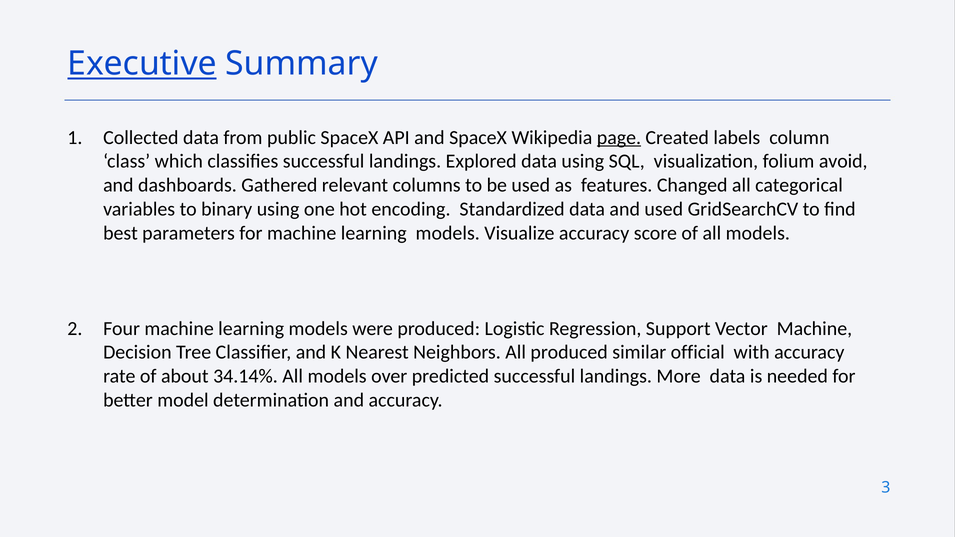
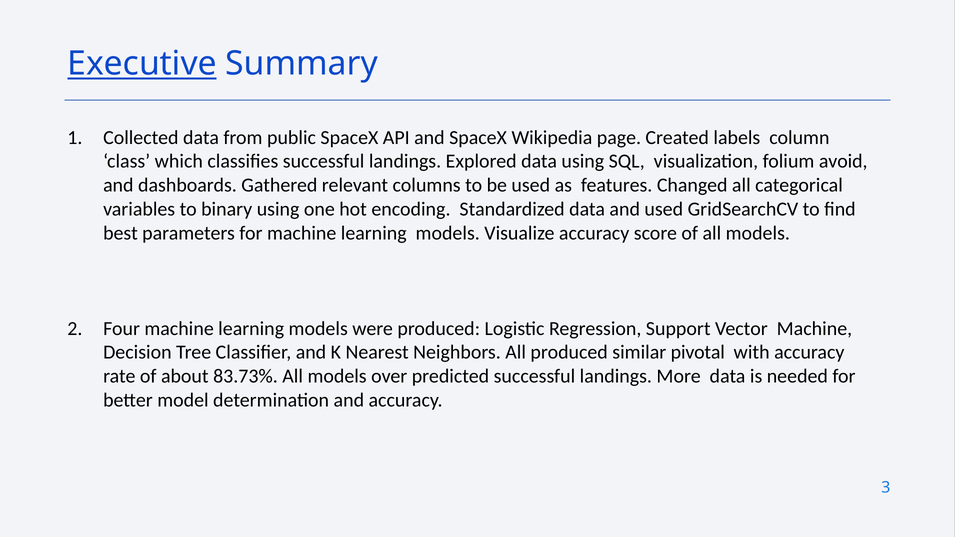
page underline: present -> none (619, 138)
official: official -> pivotal (698, 353)
34.14%: 34.14% -> 83.73% (245, 376)
